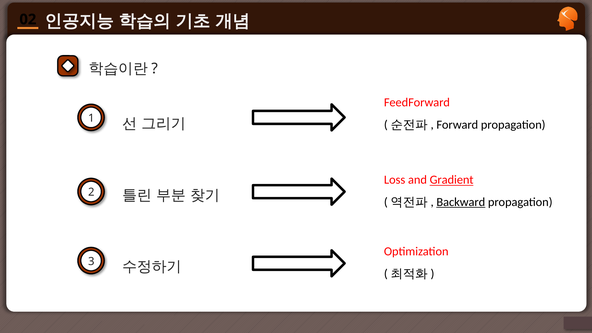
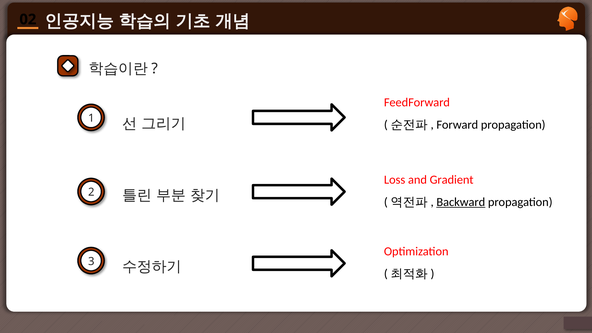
Gradient underline: present -> none (452, 180)
